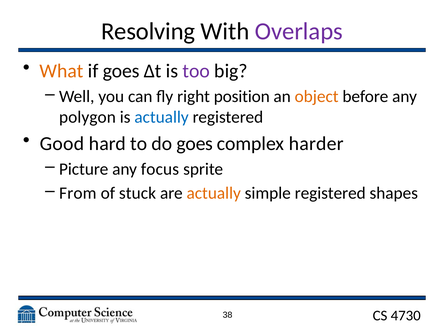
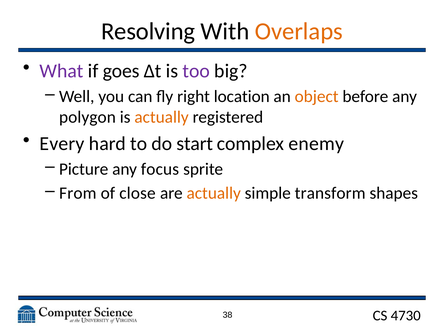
Overlaps colour: purple -> orange (299, 31)
What colour: orange -> purple (62, 71)
position: position -> location (242, 96)
actually colour: blue -> orange (162, 117)
Good: Good -> Every (62, 144)
do goes: goes -> start (195, 144)
harder: harder -> enemy (316, 144)
stuck: stuck -> close (137, 193)
simple registered: registered -> transform (330, 193)
